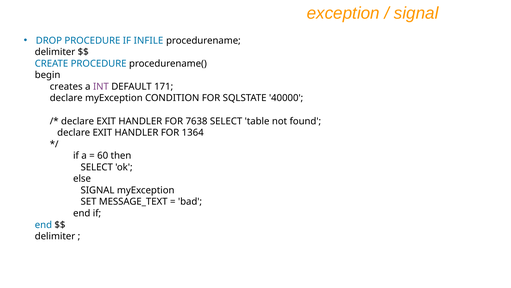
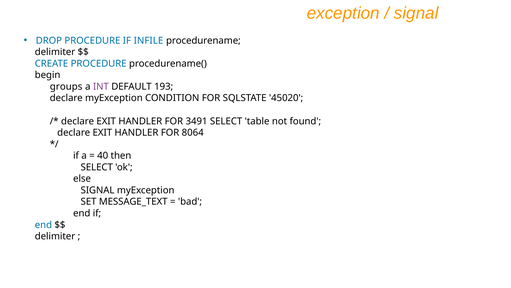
creates: creates -> groups (66, 86)
171: 171 -> 193 (164, 86)
40000: 40000 -> 45020 (286, 98)
7638: 7638 -> 3491 (197, 121)
1364: 1364 -> 8064 (193, 132)
60: 60 -> 40 (103, 155)
